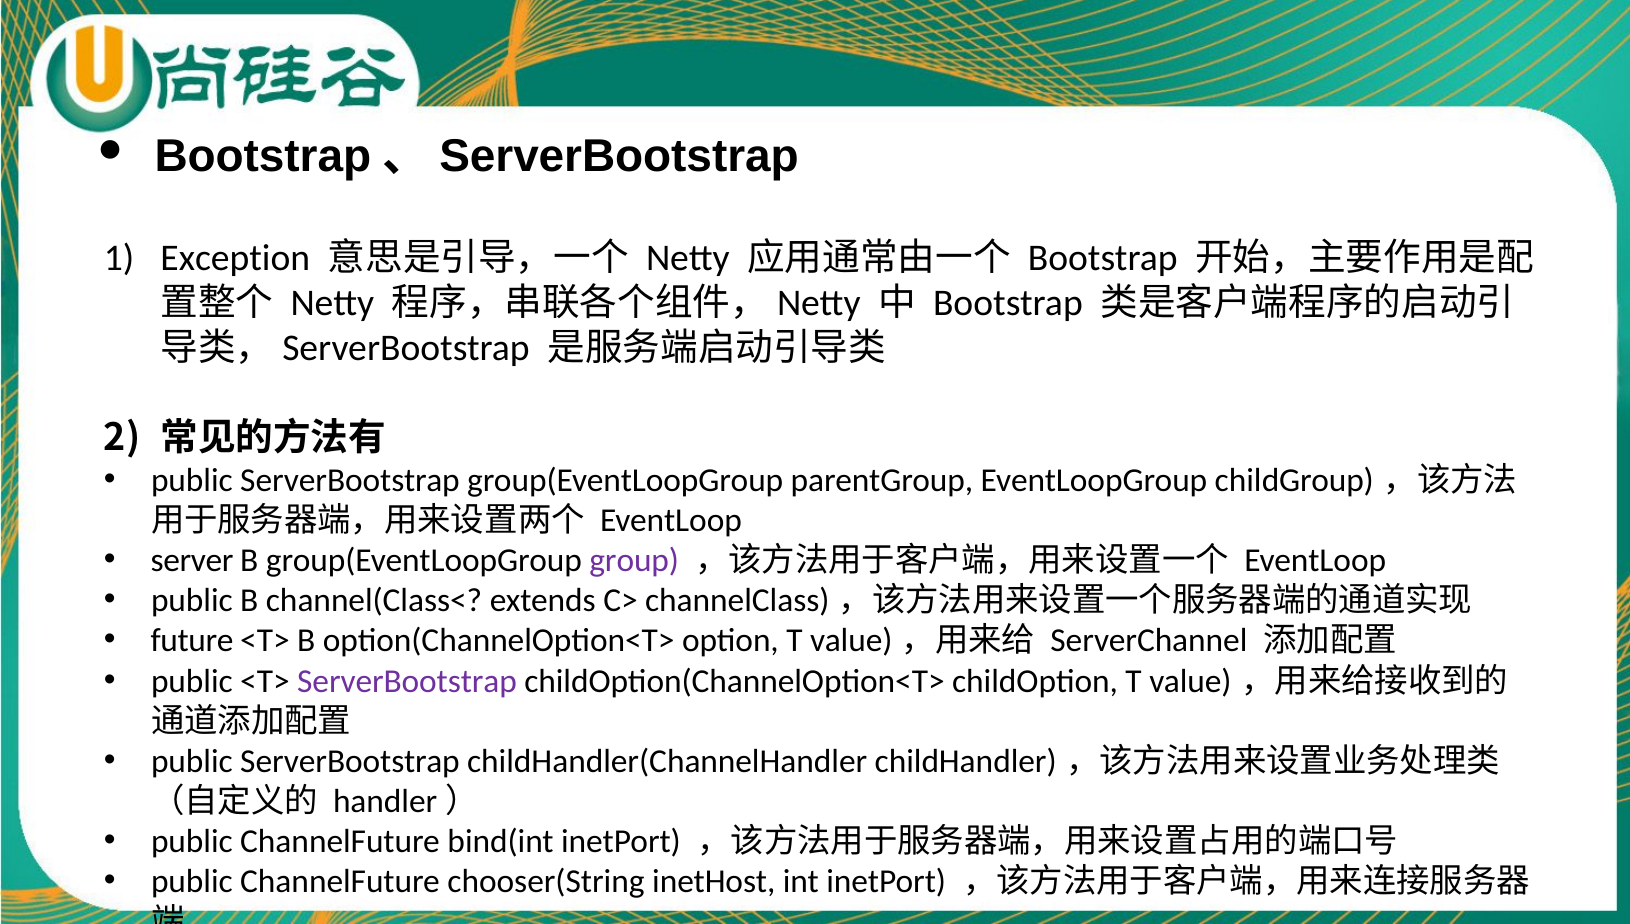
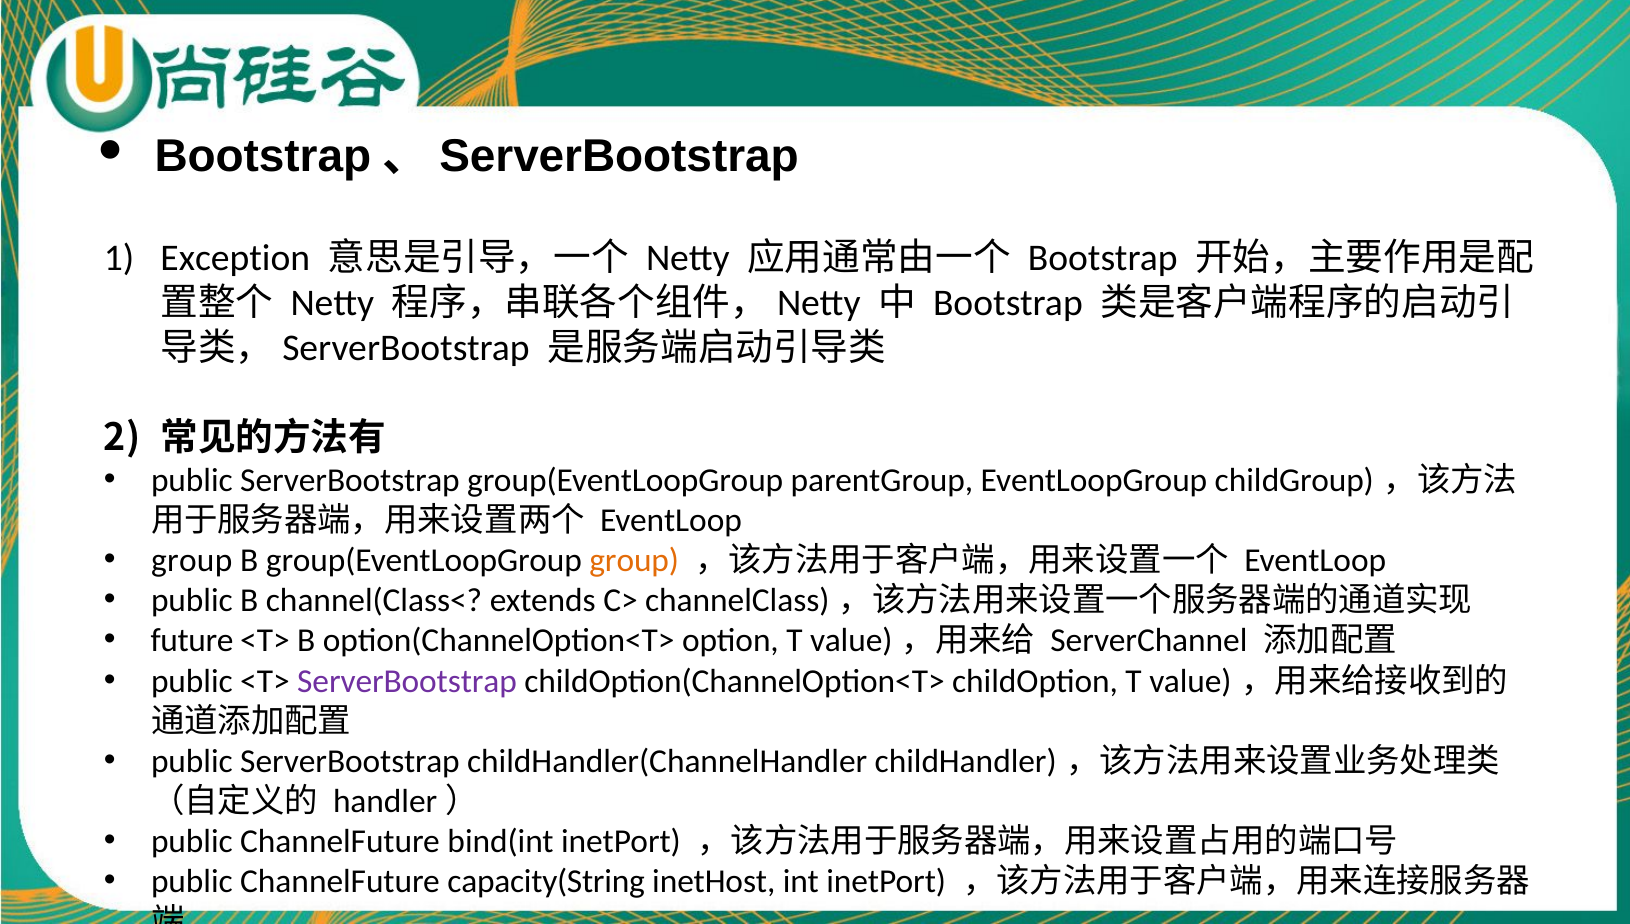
server: server -> group (192, 561)
group colour: purple -> orange (634, 561)
chooser(String: chooser(String -> capacity(String (546, 882)
